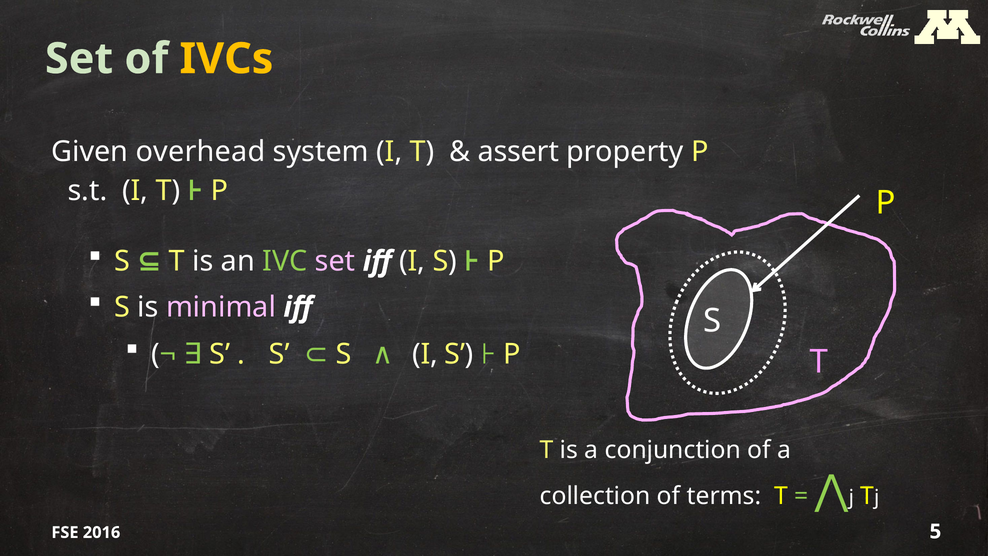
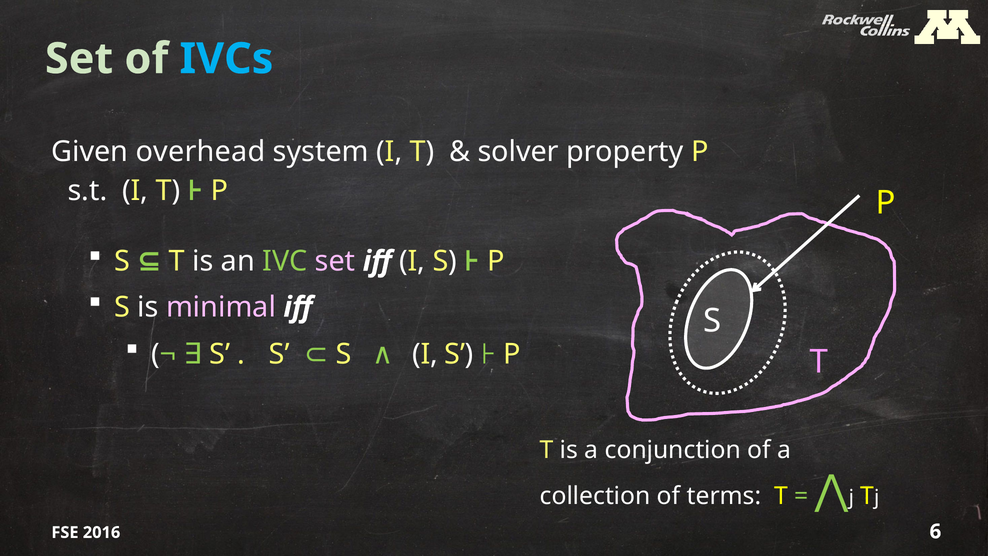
IVCs colour: yellow -> light blue (226, 59)
assert: assert -> solver (518, 152)
5: 5 -> 6 (935, 531)
